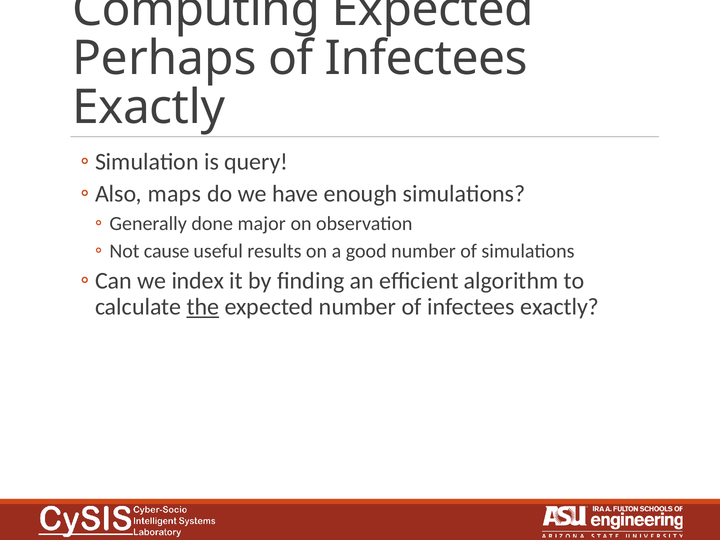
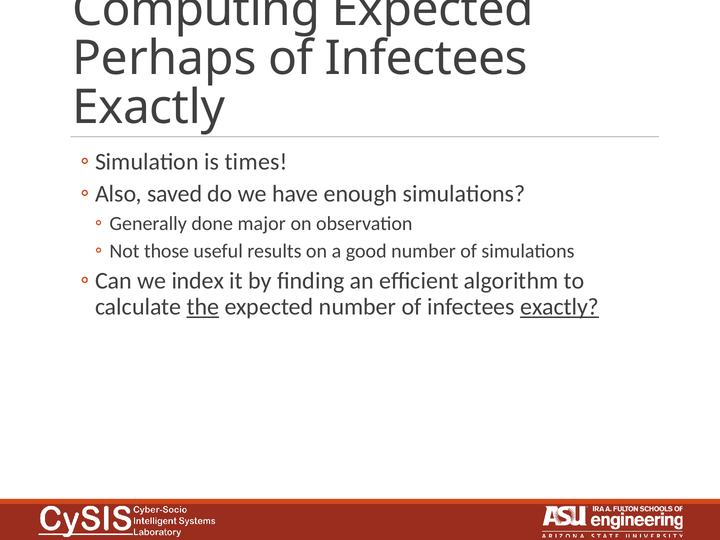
query: query -> times (256, 162)
maps: maps -> saved (175, 194)
cause: cause -> those (167, 251)
exactly underline: none -> present (560, 307)
